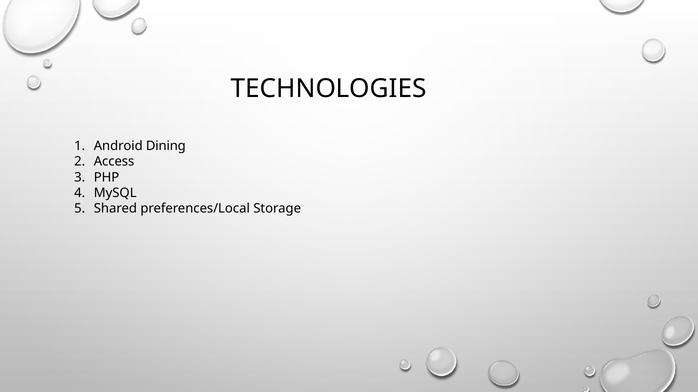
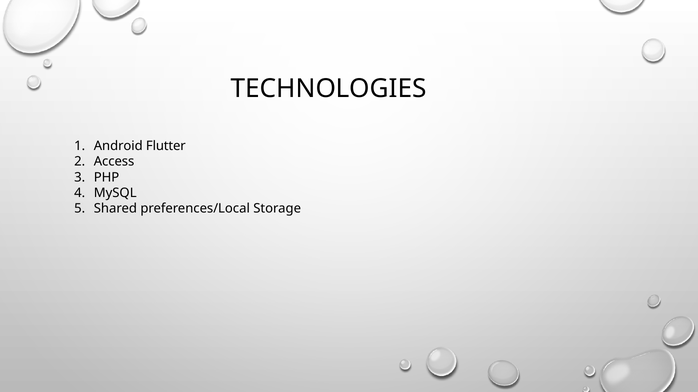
Dining: Dining -> Flutter (166, 146)
